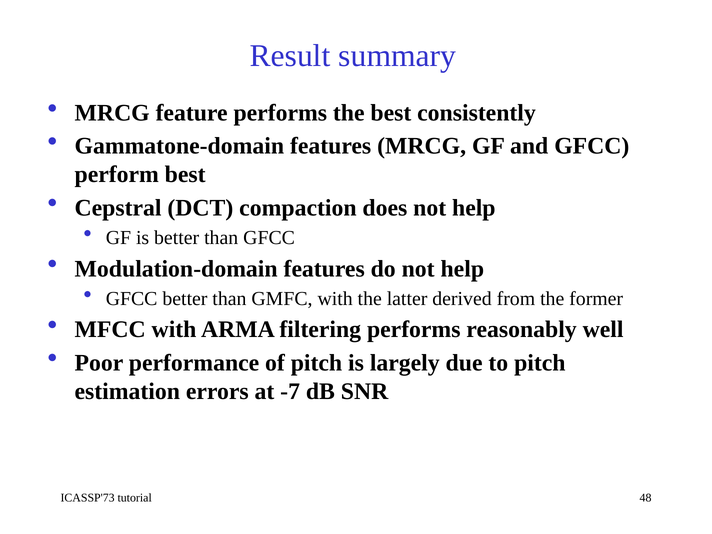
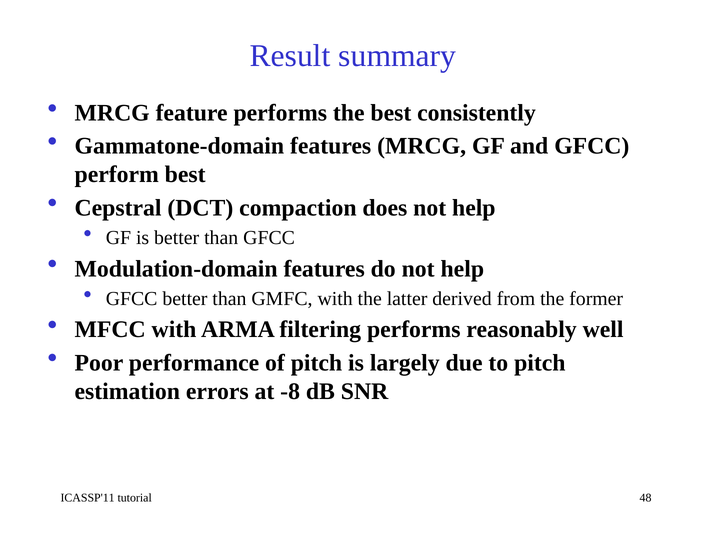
-7: -7 -> -8 (290, 391)
ICASSP'73: ICASSP'73 -> ICASSP'11 (88, 498)
